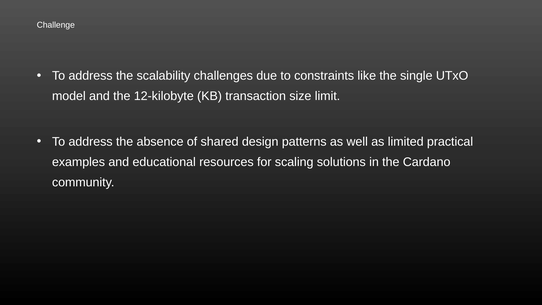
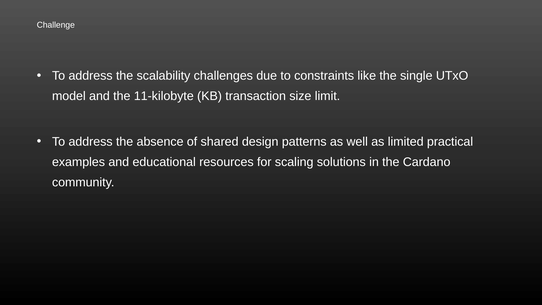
12-kilobyte: 12-kilobyte -> 11-kilobyte (164, 96)
